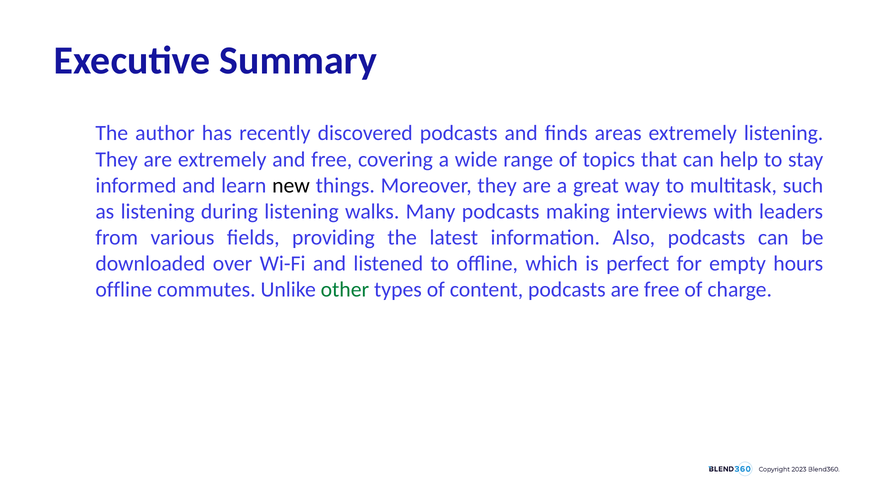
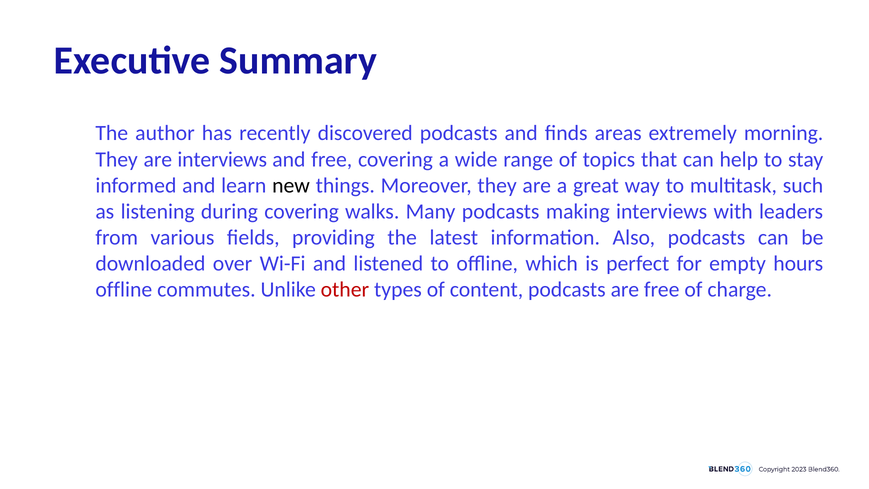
extremely listening: listening -> morning (784, 133)
are extremely: extremely -> interviews (222, 159)
during listening: listening -> covering (302, 211)
other colour: green -> red (345, 290)
